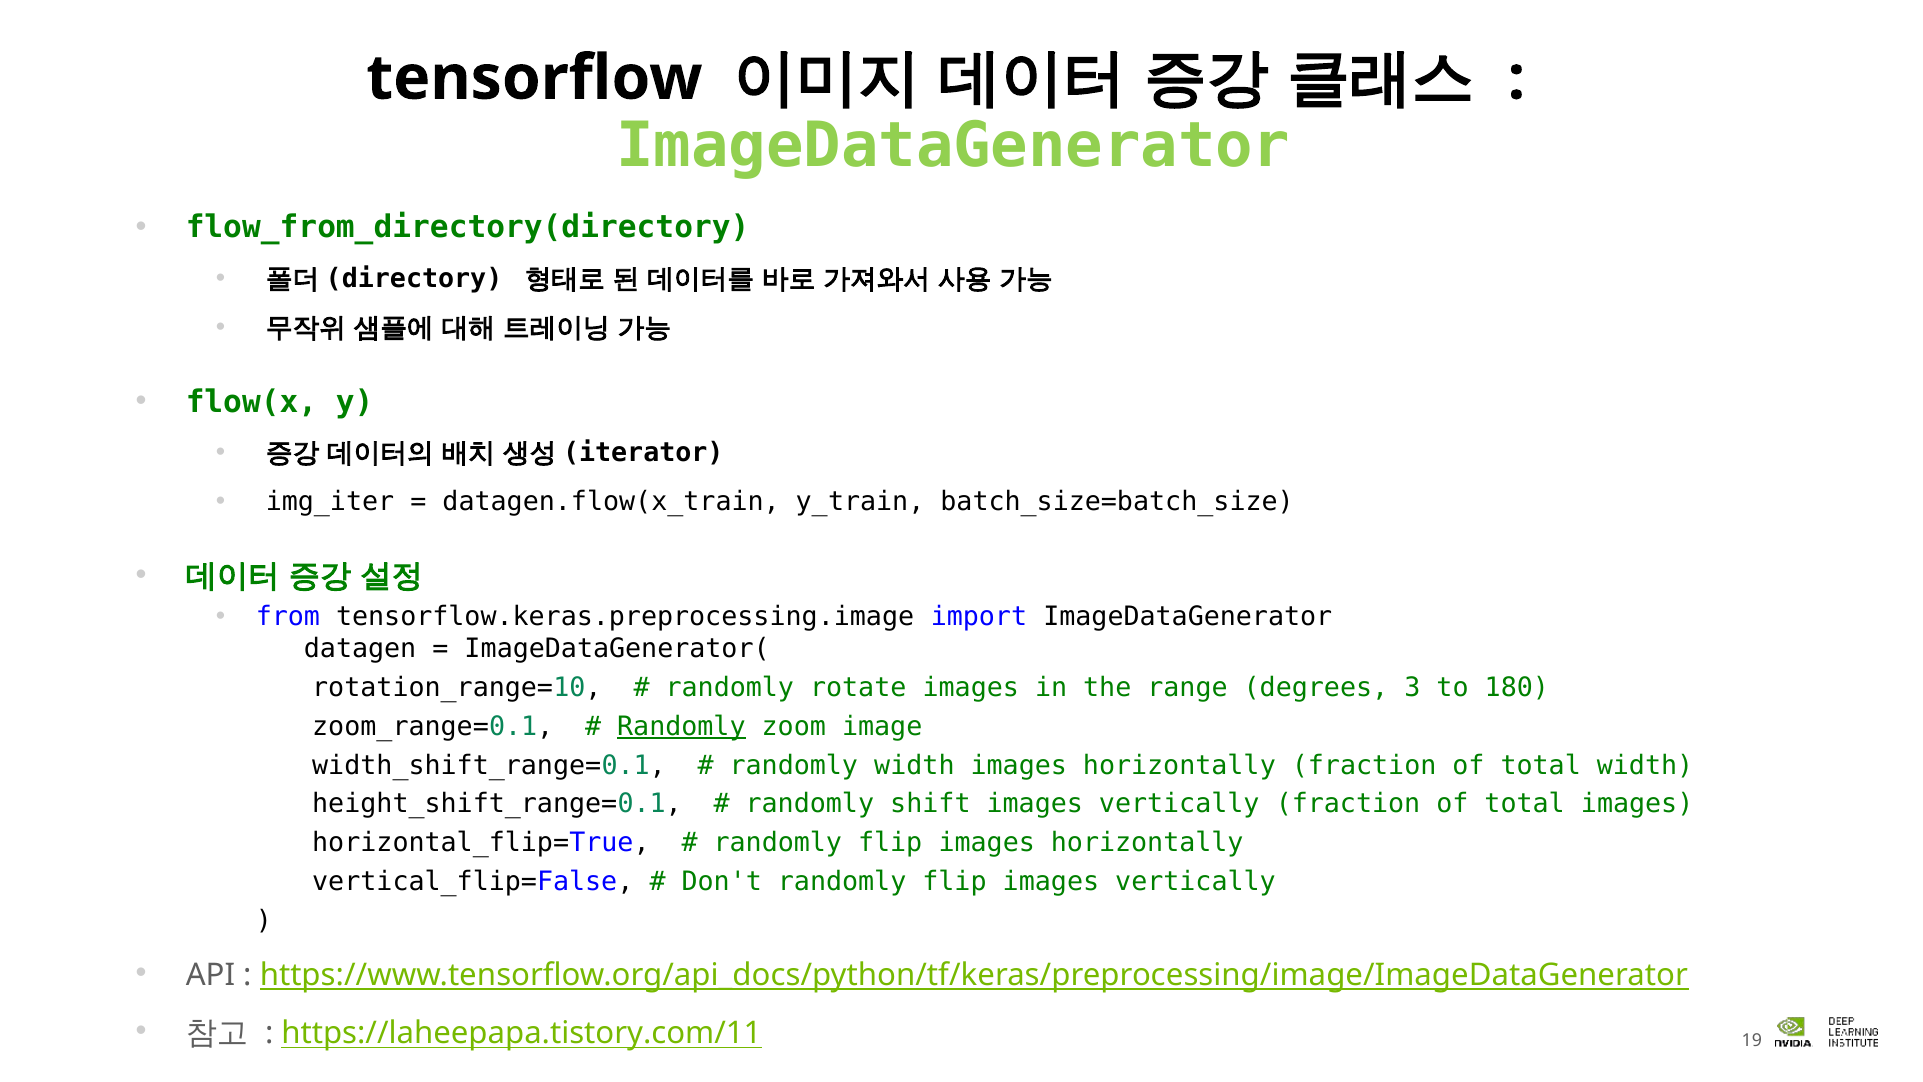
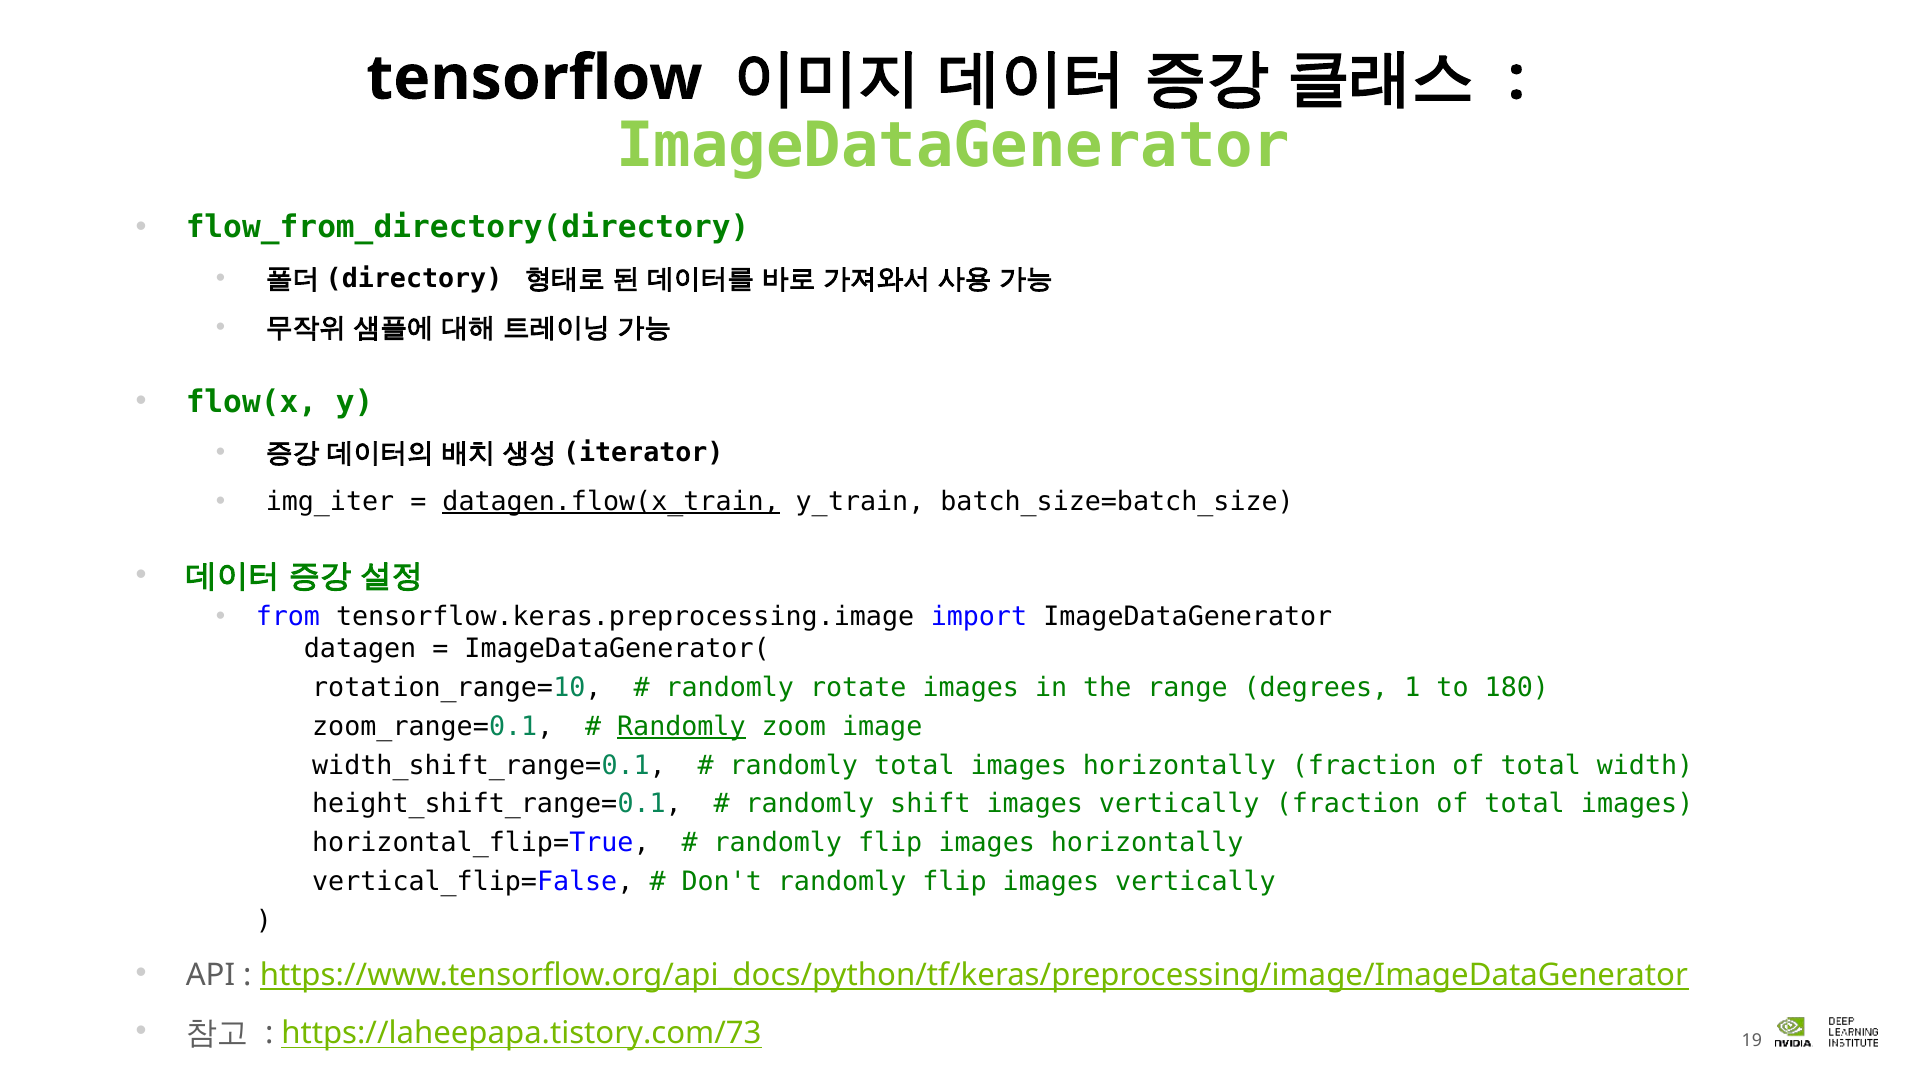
datagen.flow(x_train underline: none -> present (611, 501)
3: 3 -> 1 (1412, 688)
randomly width: width -> total (914, 765)
https://laheepapa.tistory.com/11: https://laheepapa.tistory.com/11 -> https://laheepapa.tistory.com/73 (521, 1033)
